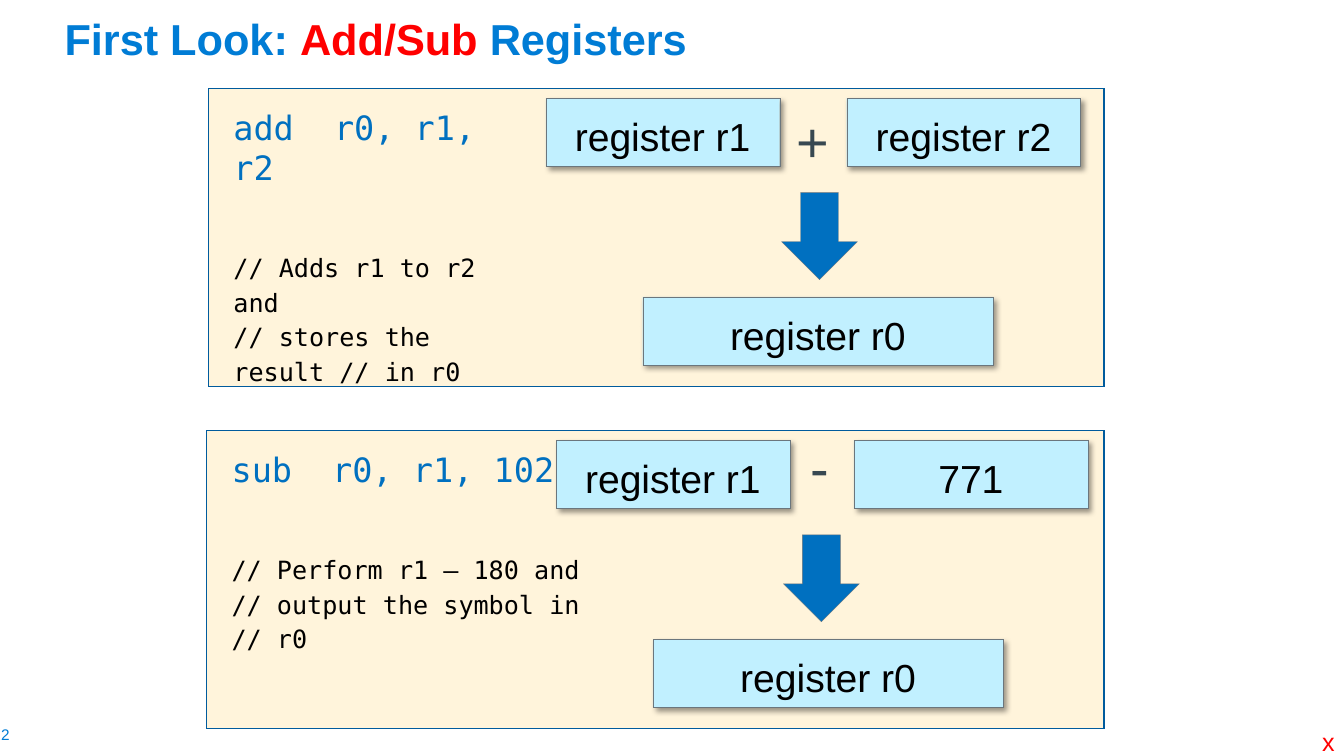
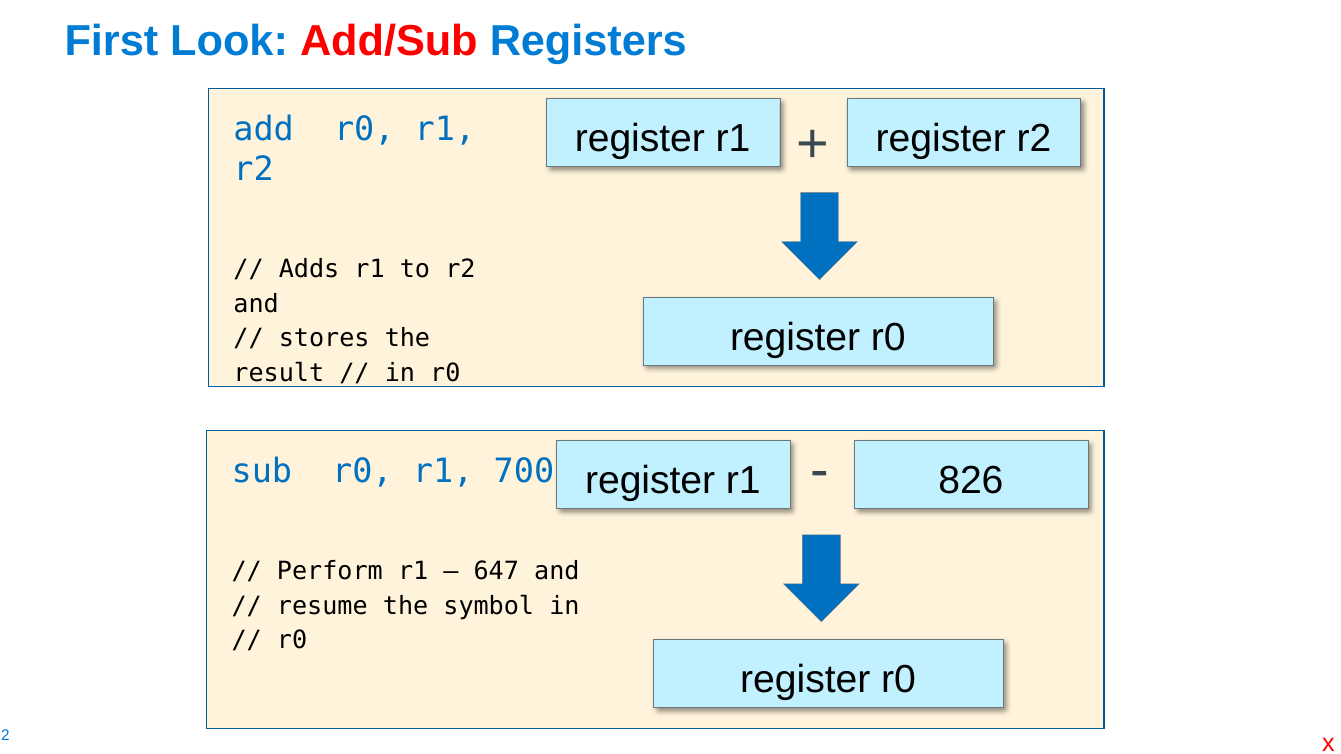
102: 102 -> 700 (524, 472)
771: 771 -> 826 (971, 481)
180: 180 -> 647 (496, 571)
output: output -> resume (322, 606)
